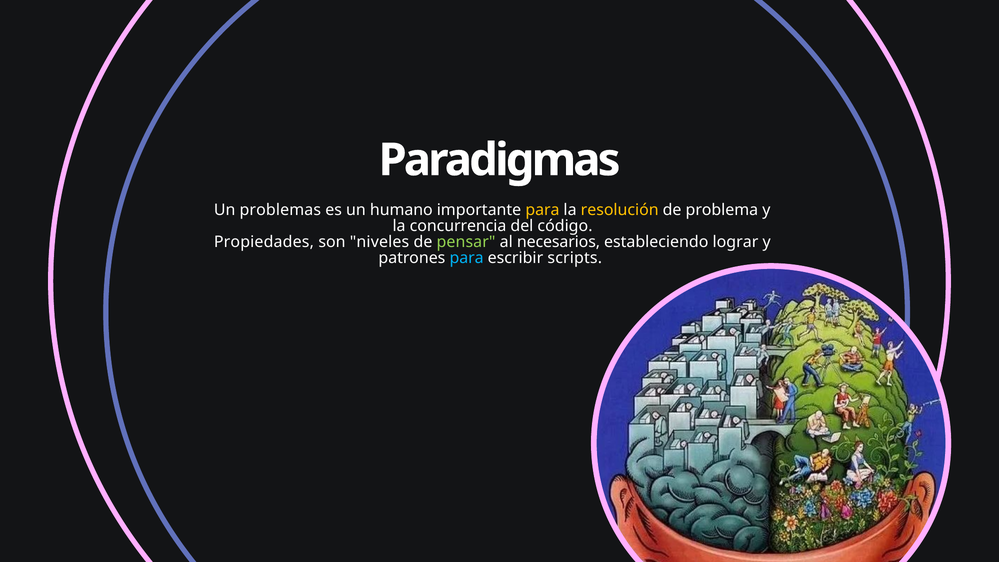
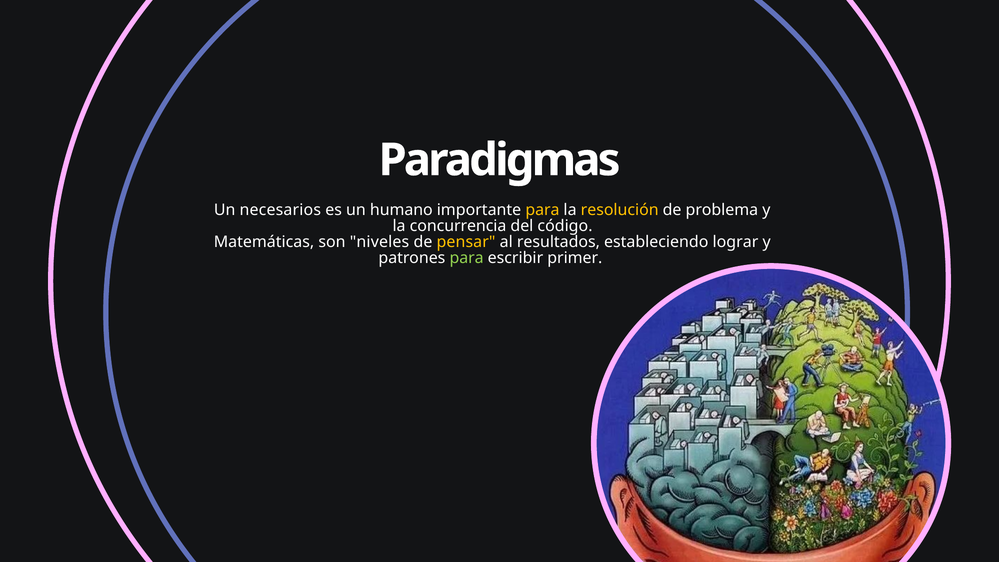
problemas: problemas -> necesarios (280, 210)
Propiedades: Propiedades -> Matemáticas (264, 242)
pensar colour: light green -> yellow (466, 242)
necesarios: necesarios -> resultados (558, 242)
para colour: light blue -> light green (467, 258)
scripts: scripts -> primer (575, 258)
